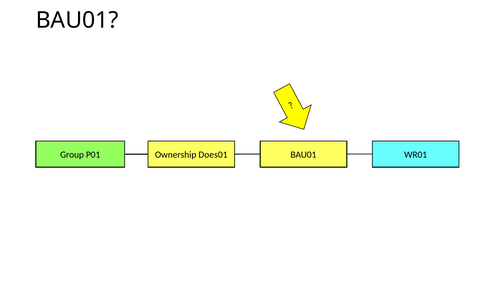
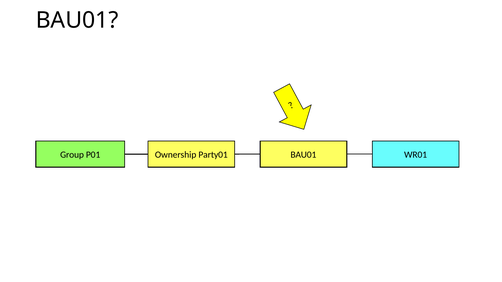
Does01: Does01 -> Party01 (213, 155)
